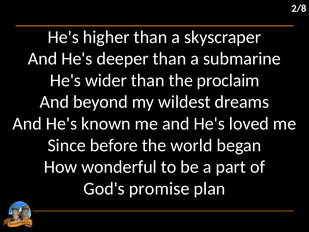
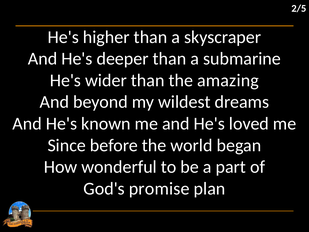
2/8: 2/8 -> 2/5 (299, 8)
proclaim: proclaim -> amazing (228, 80)
